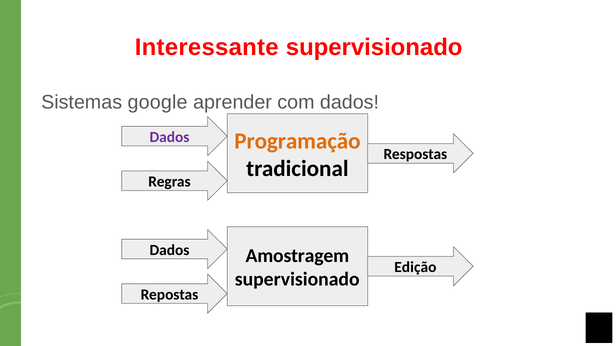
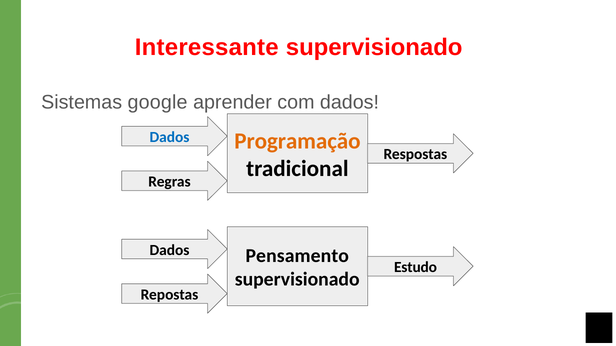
Dados colour: purple -> blue (169, 137)
Amostragem: Amostragem -> Pensamento (297, 256)
Edição: Edição -> Estudo (415, 268)
